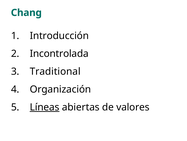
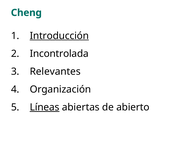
Chang: Chang -> Cheng (26, 13)
Introducción underline: none -> present (59, 36)
Traditional: Traditional -> Relevantes (55, 71)
valores: valores -> abierto (133, 107)
